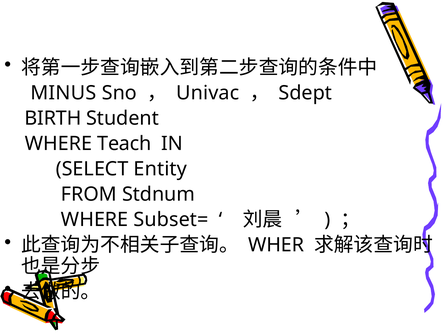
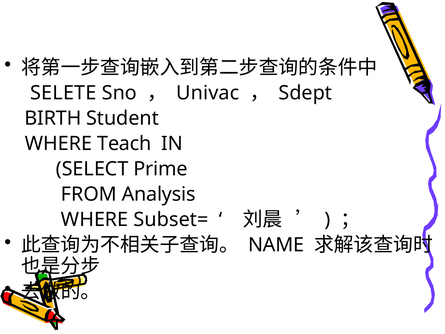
MINUS: MINUS -> SELETE (63, 93)
Entity: Entity -> Prime (160, 169)
Stdnum: Stdnum -> Analysis (159, 194)
WHER: WHER -> NAME (276, 245)
